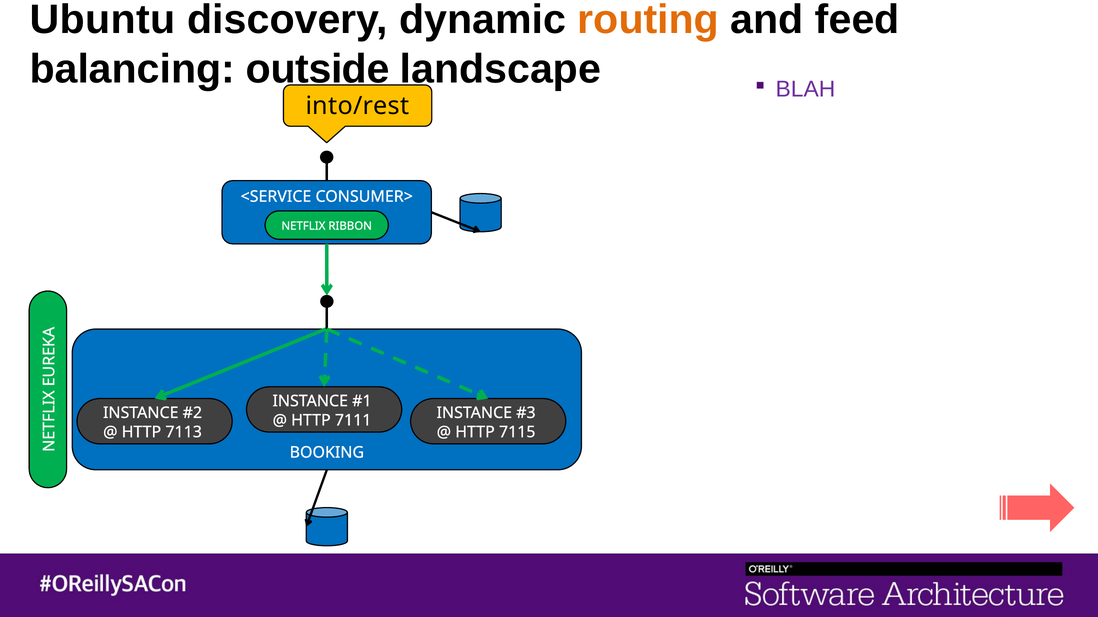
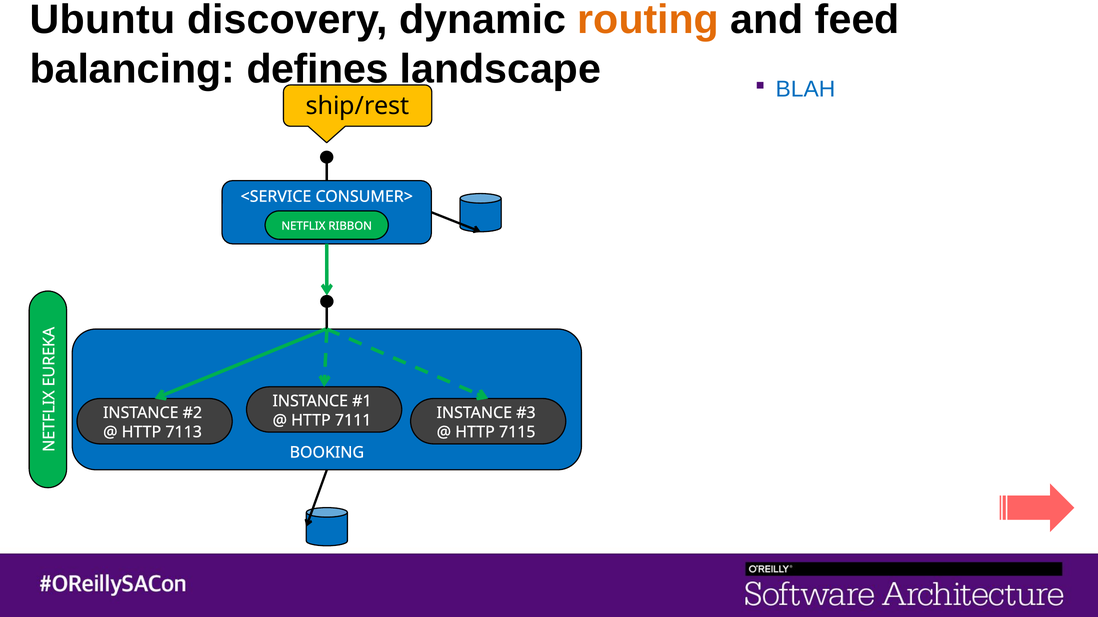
outside: outside -> defines (318, 69)
BLAH colour: purple -> blue (805, 89)
into/rest: into/rest -> ship/rest (358, 106)
